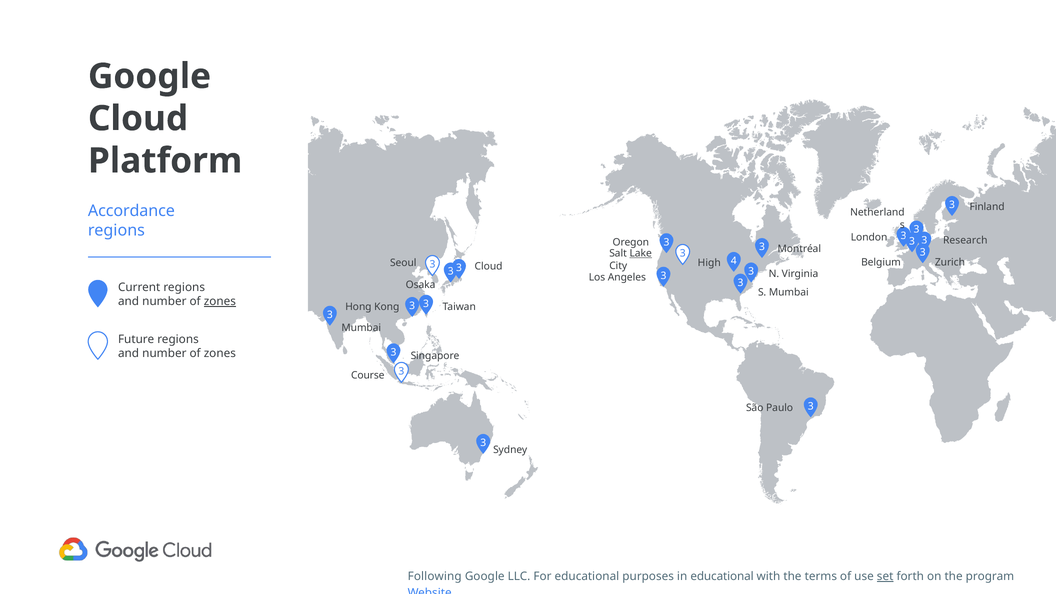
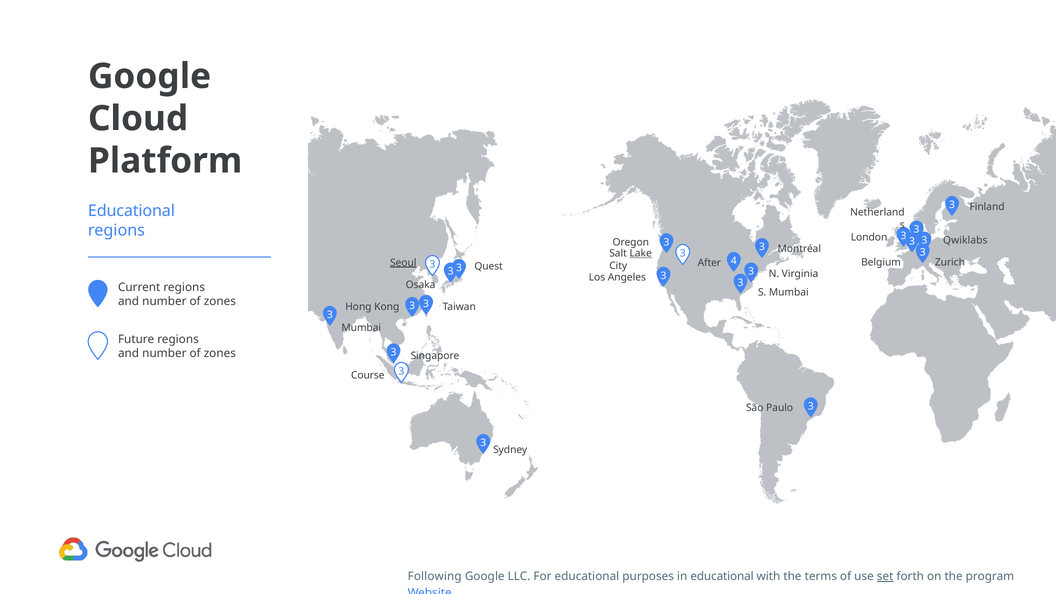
Accordance: Accordance -> Educational (131, 211)
Research: Research -> Qwiklabs (965, 240)
Seoul underline: none -> present (403, 263)
High: High -> After (709, 263)
Cloud: Cloud -> Quest (489, 267)
zones underline: present -> none (220, 301)
